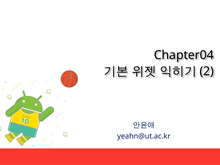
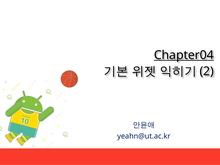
Chapter04 underline: none -> present (184, 55)
